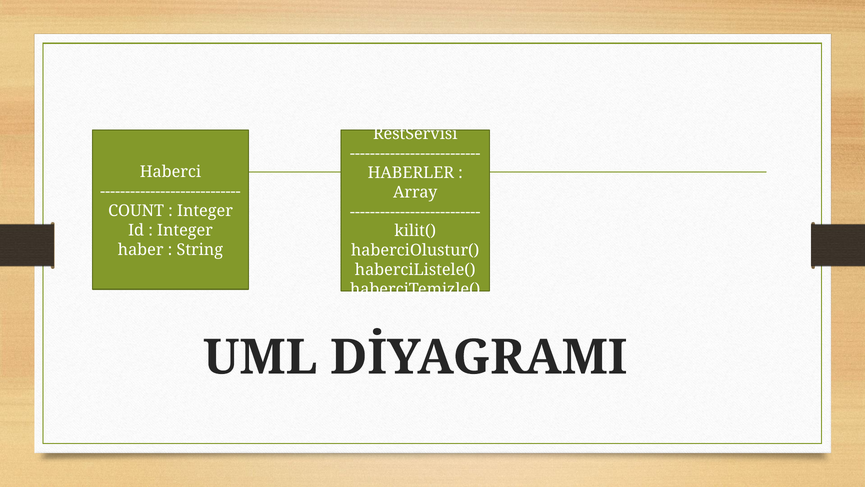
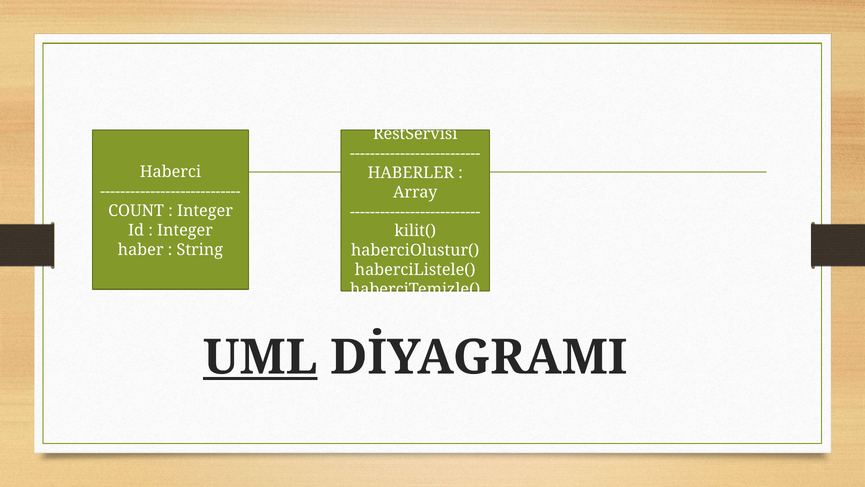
UML underline: none -> present (260, 357)
